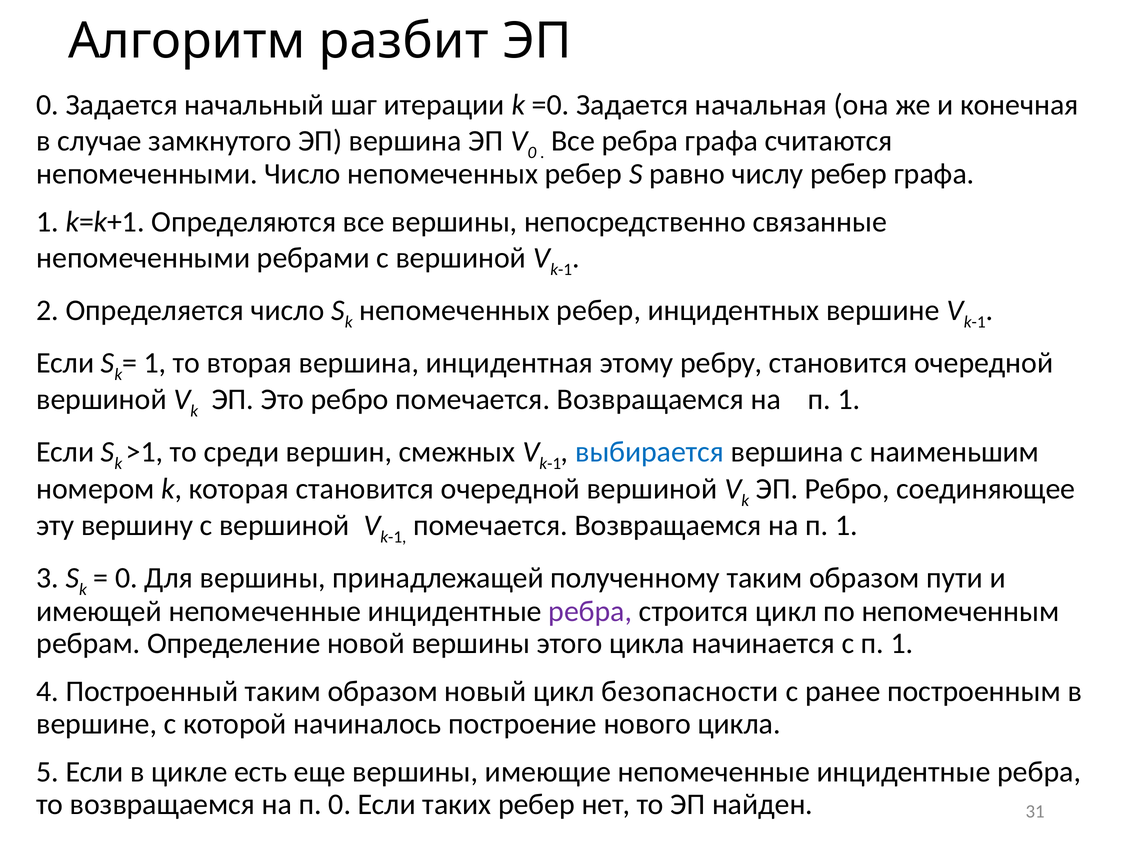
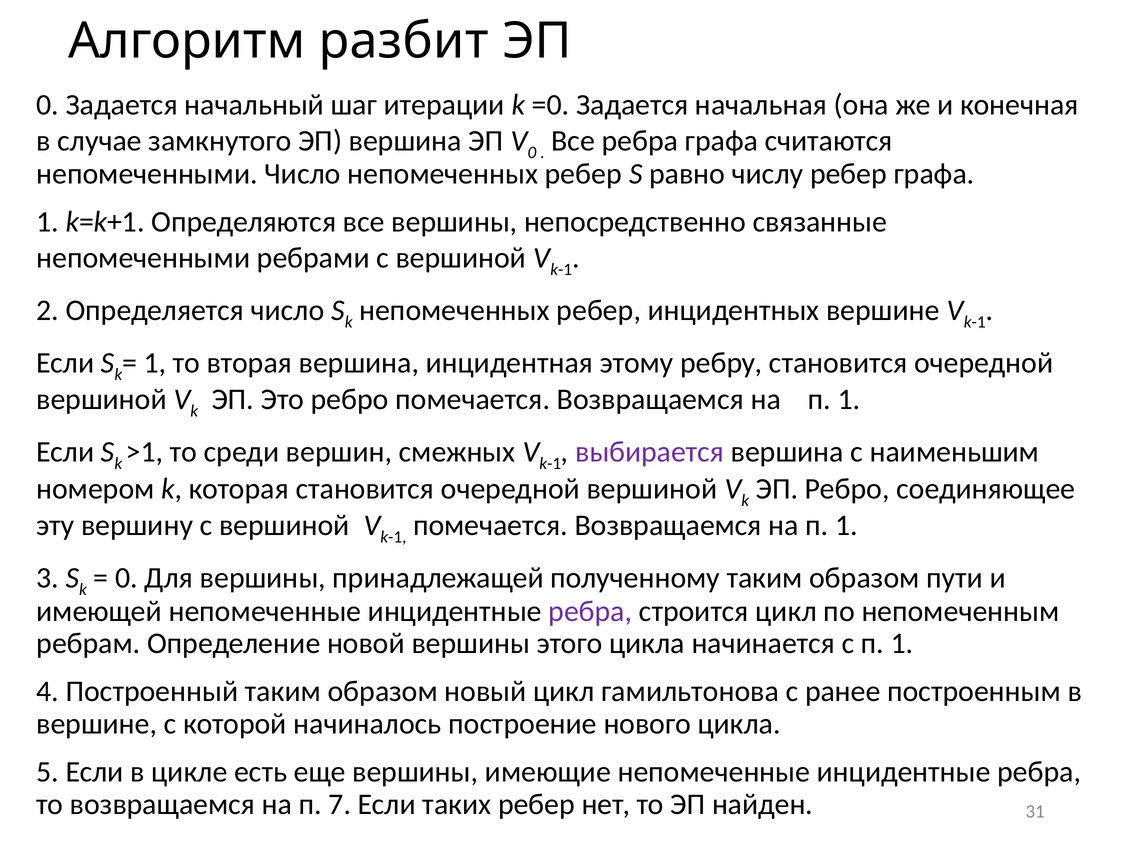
выбирается colour: blue -> purple (650, 452)
безопасности: безопасности -> гамильтонова (690, 692)
п 0: 0 -> 7 (340, 805)
